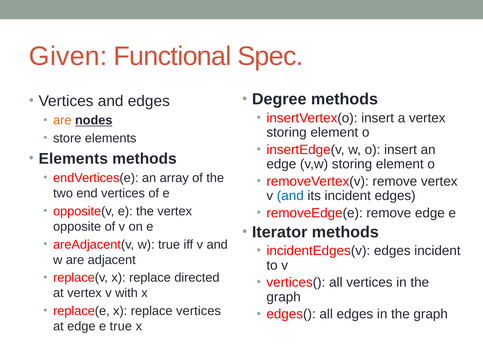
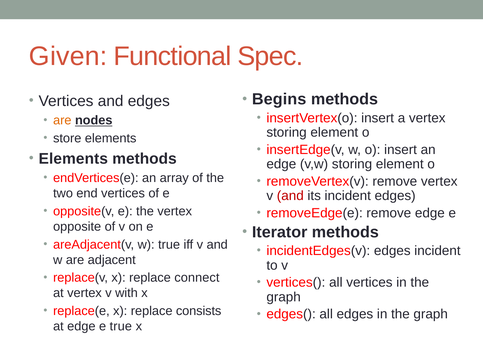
Degree: Degree -> Begins (279, 99)
and colour: blue -> red (290, 196)
directed: directed -> connect (197, 278)
replace vertices: vertices -> consists (199, 311)
